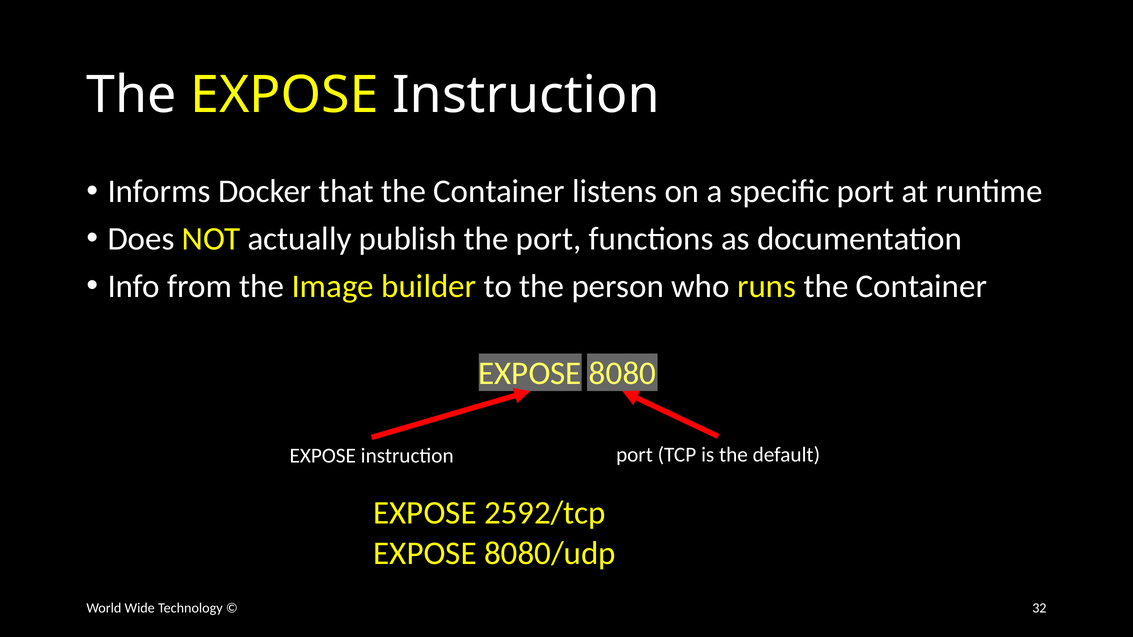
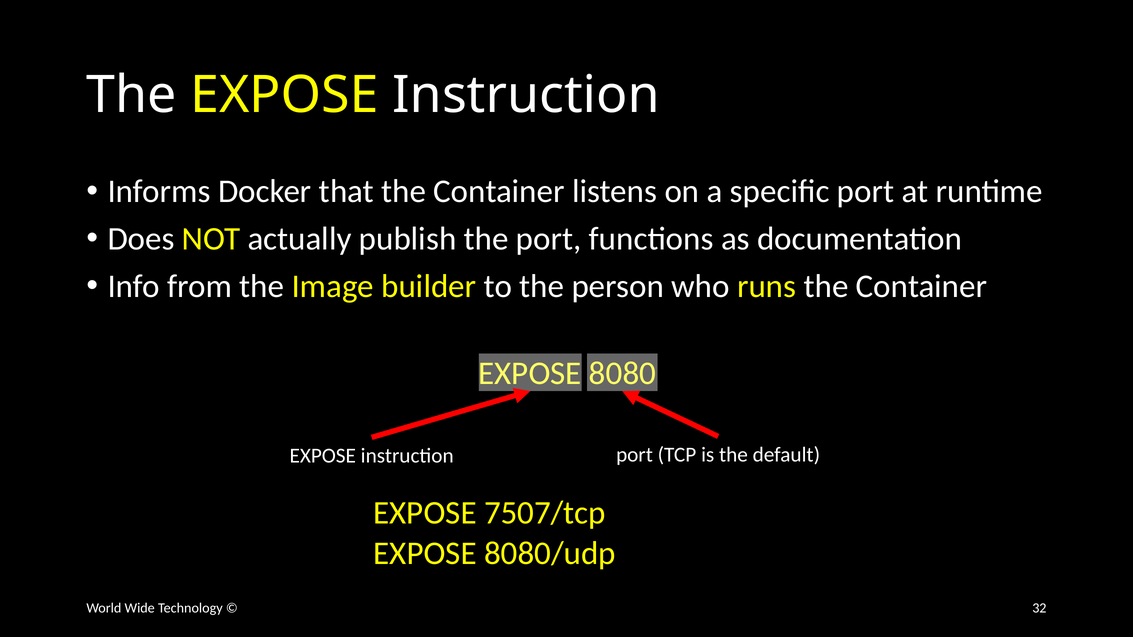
2592/tcp: 2592/tcp -> 7507/tcp (545, 513)
